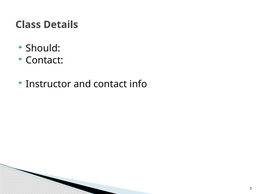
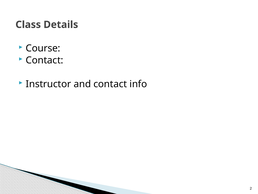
Should: Should -> Course (43, 48)
